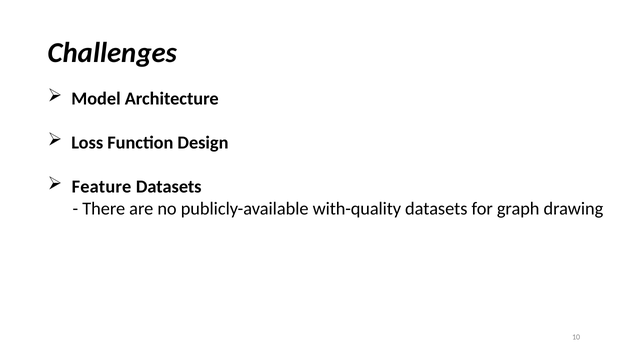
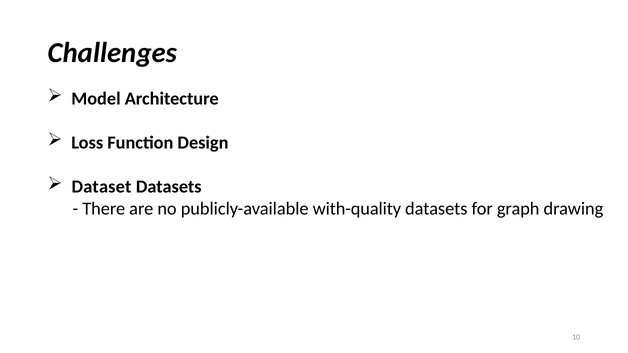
Feature: Feature -> Dataset (101, 187)
